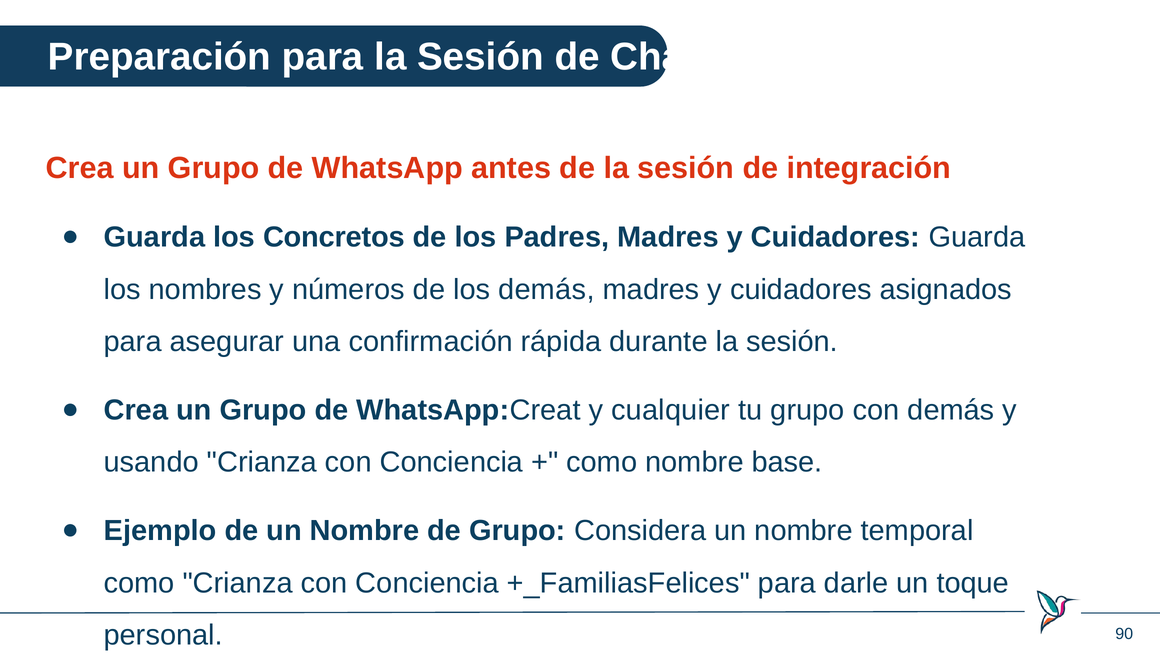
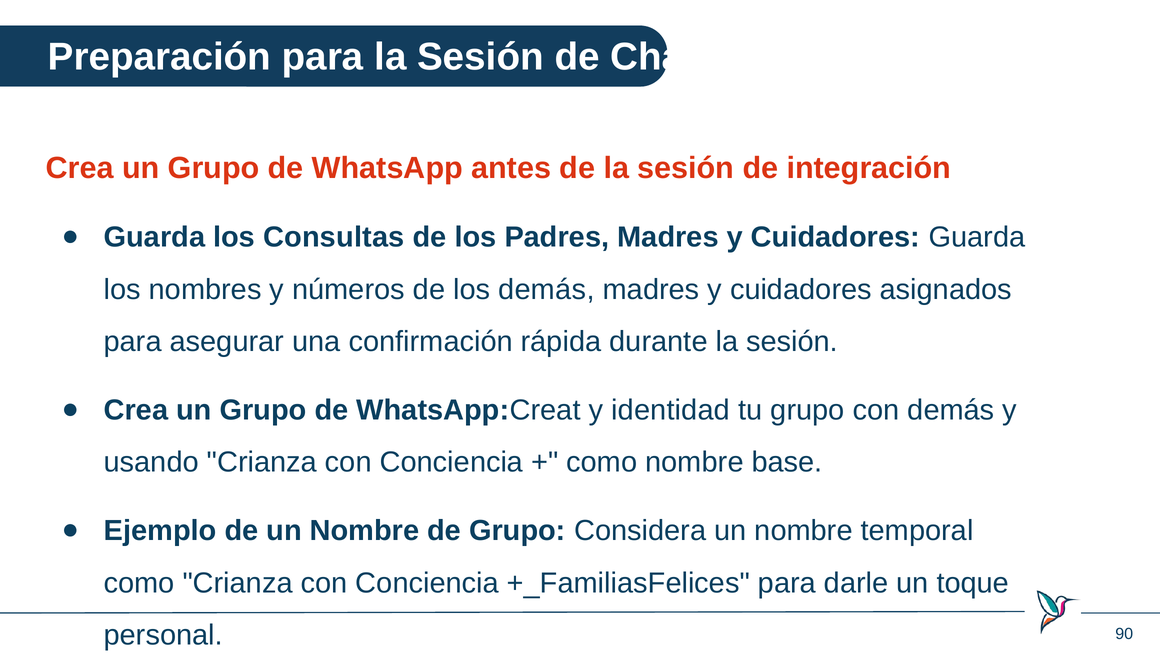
Concretos: Concretos -> Consultas (334, 237)
cualquier: cualquier -> identidad (671, 410)
